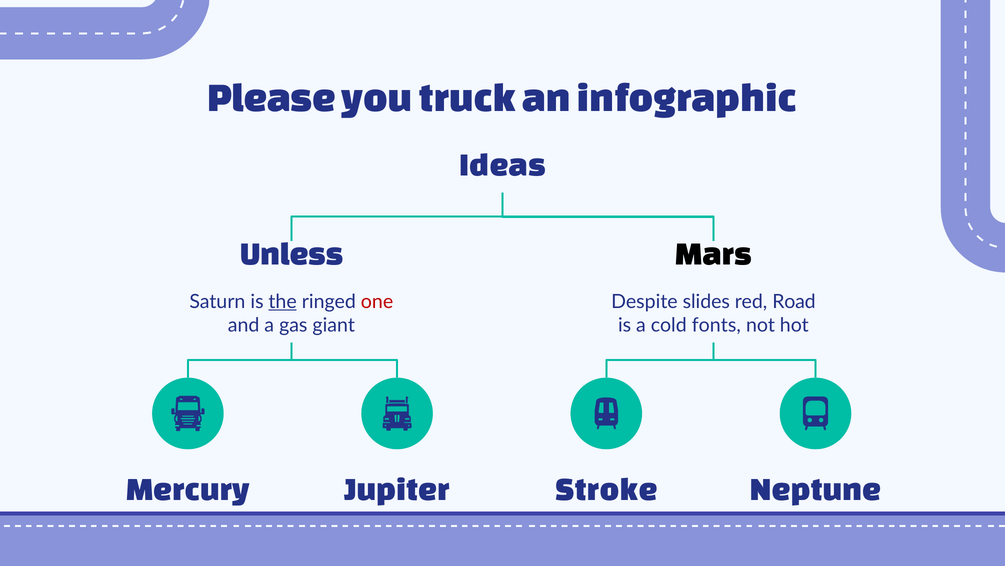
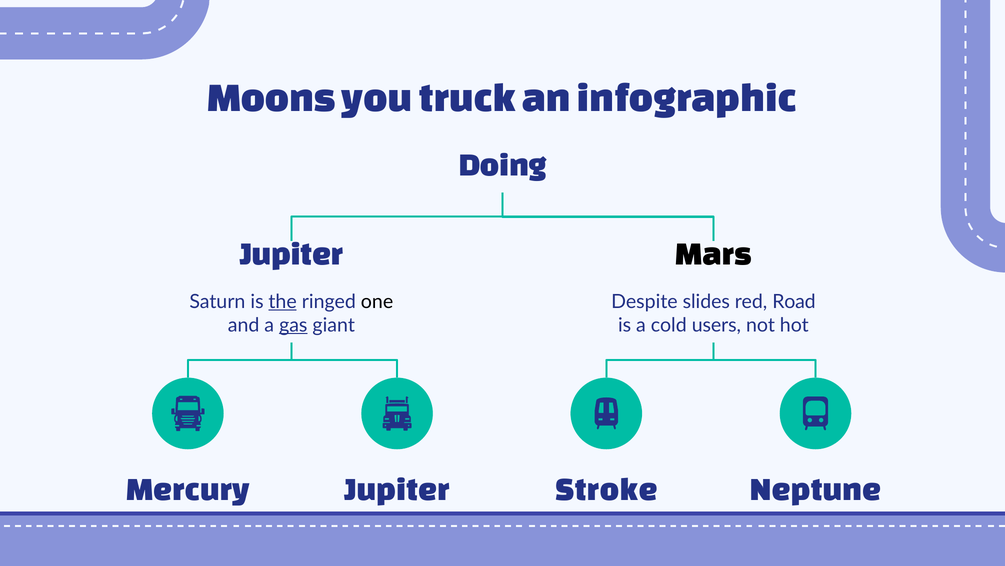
Please: Please -> Moons (271, 97)
Ideas: Ideas -> Doing (503, 164)
Unless: Unless -> Jupiter (292, 253)
one colour: red -> black (377, 301)
gas underline: none -> present (293, 325)
fonts: fonts -> users (716, 325)
